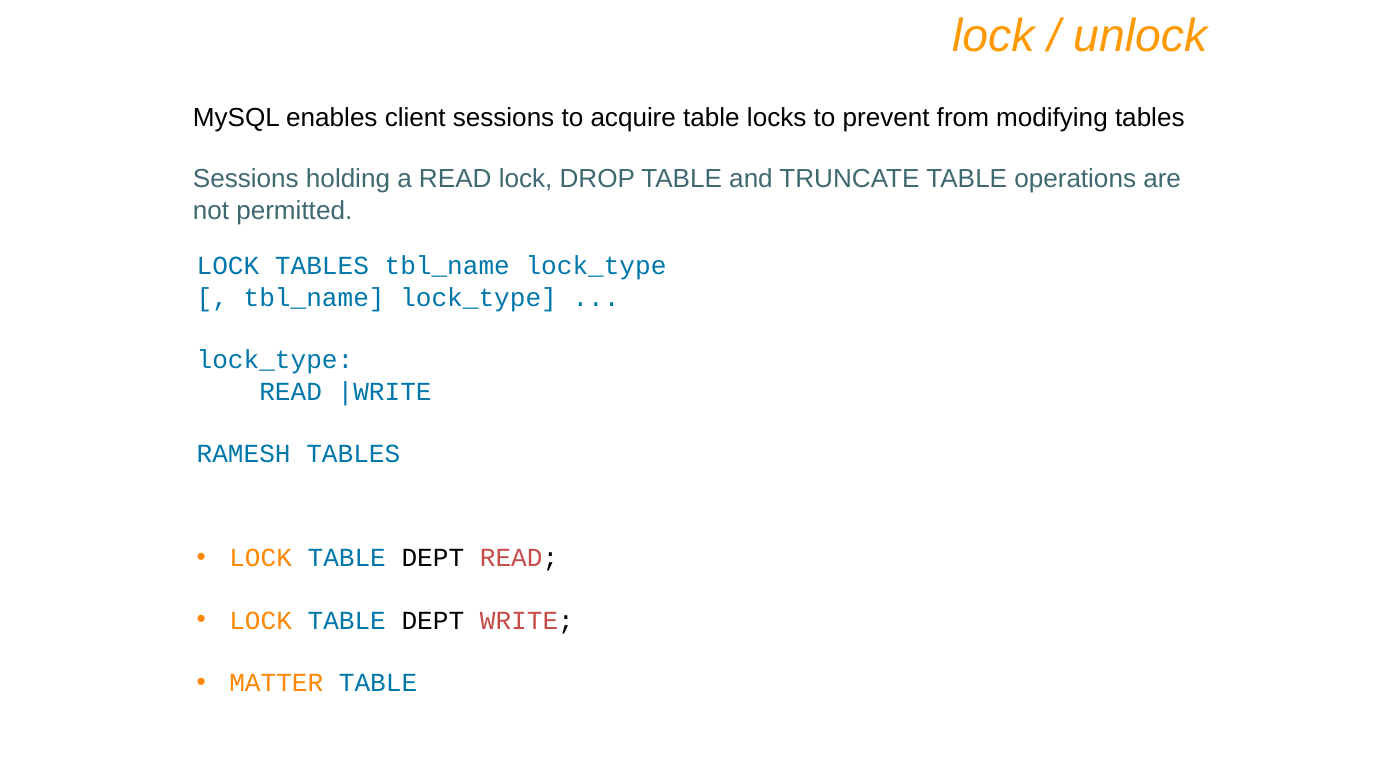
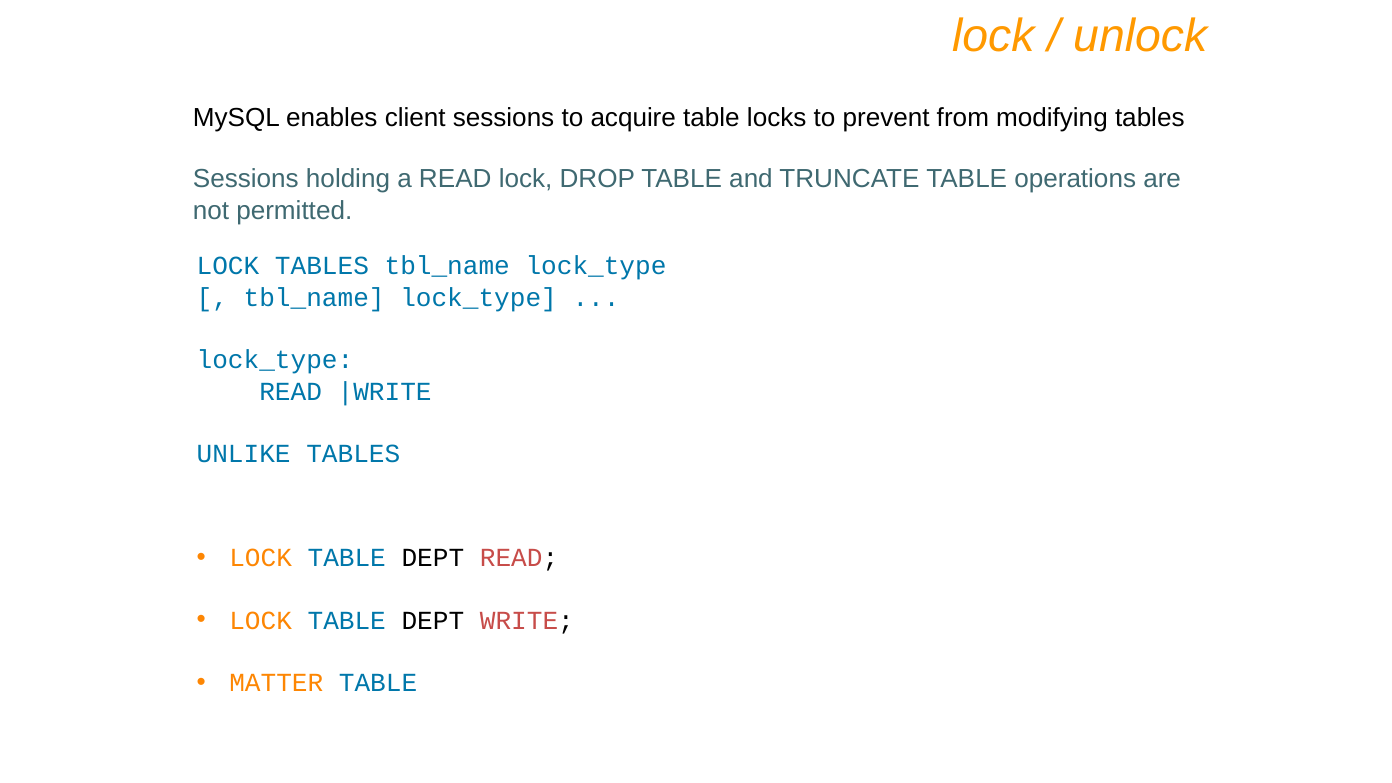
RAMESH: RAMESH -> UNLIKE (244, 454)
